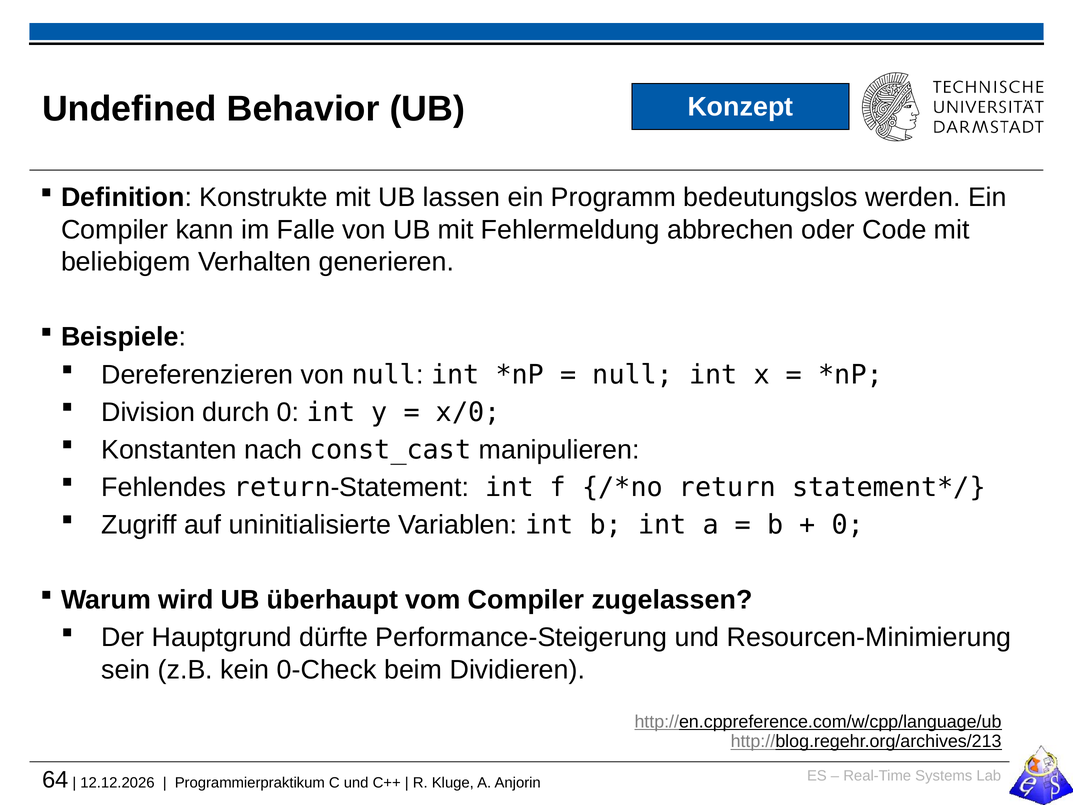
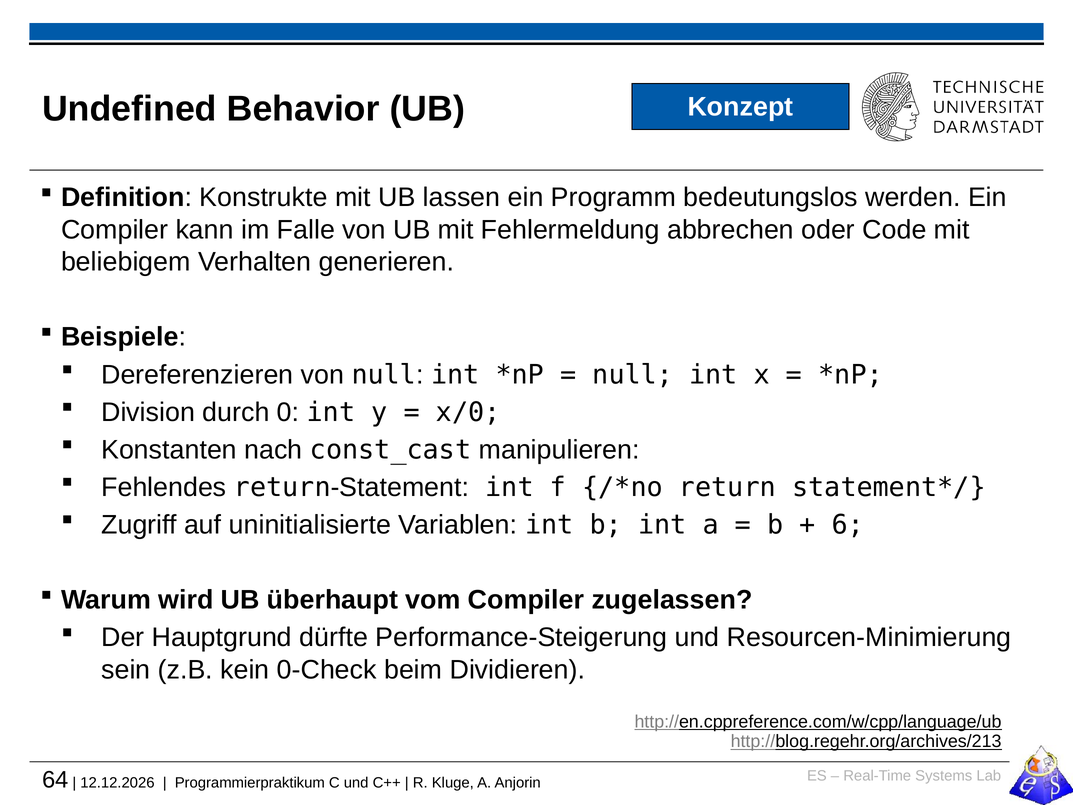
0: 0 -> 6 (848, 525)
